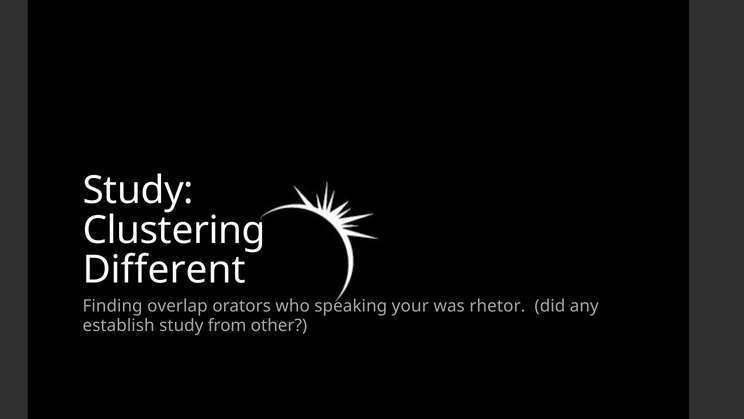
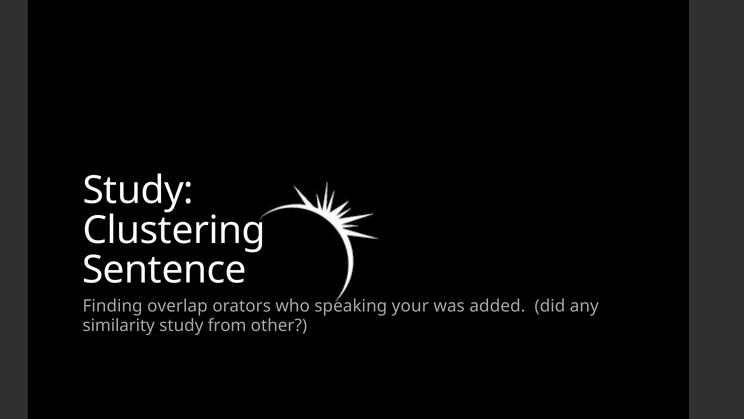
Different: Different -> Sentence (164, 269)
rhetor: rhetor -> added (497, 306)
establish: establish -> similarity (119, 325)
